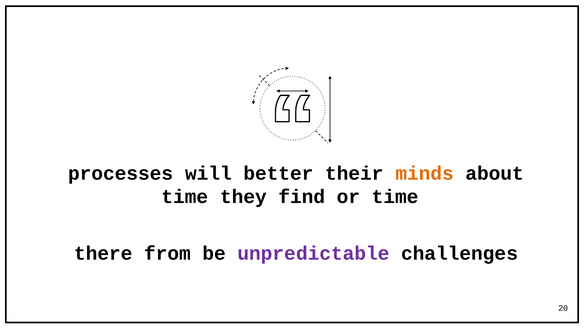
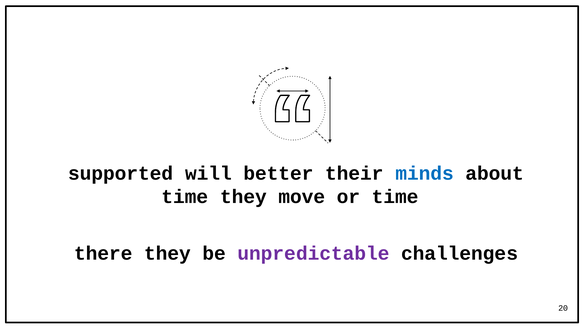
processes: processes -> supported (121, 173)
minds colour: orange -> blue (425, 173)
find: find -> move (302, 196)
there from: from -> they (167, 253)
